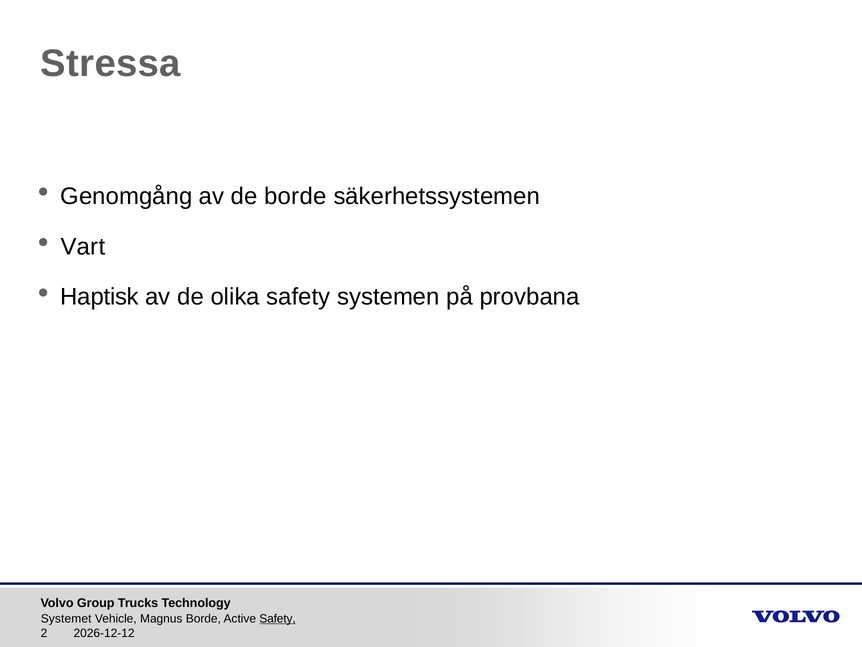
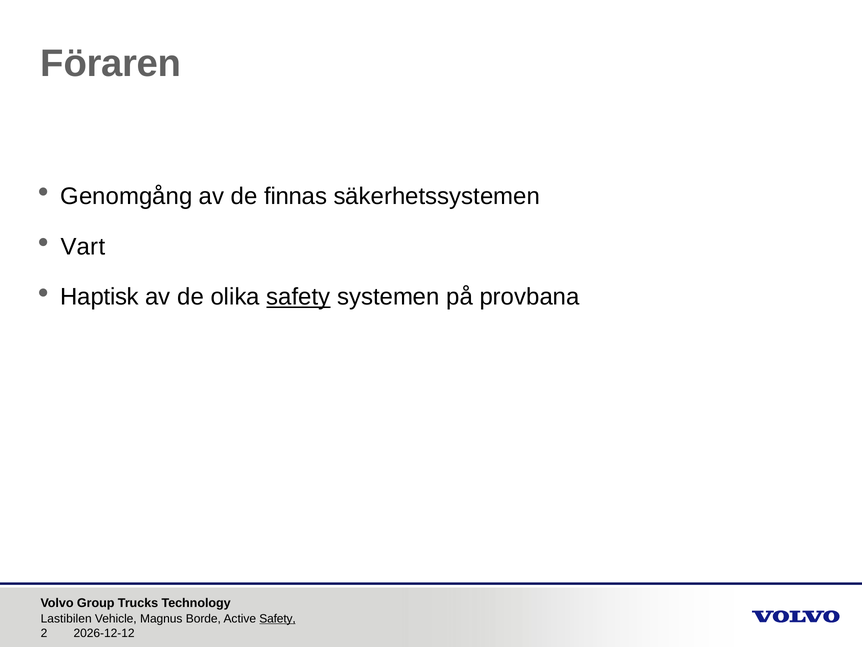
Stressa: Stressa -> Föraren (111, 63)
de borde: borde -> finnas (296, 196)
safety underline: none -> present (298, 297)
Systemet: Systemet -> Lastibilen (66, 618)
